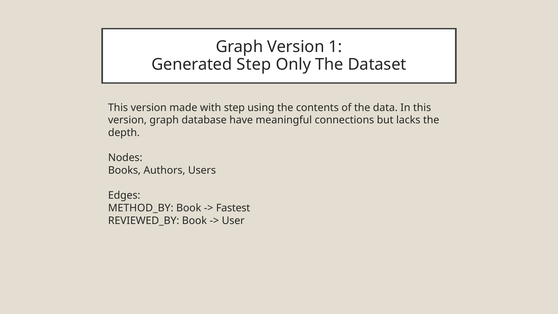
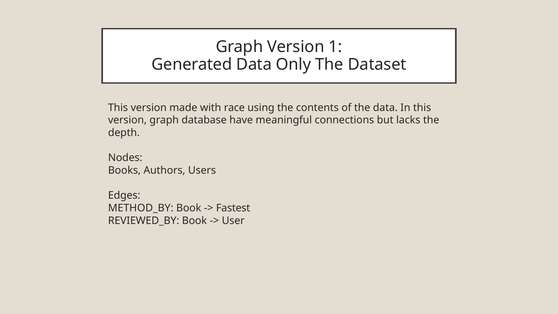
Generated Step: Step -> Data (254, 64)
with step: step -> race (234, 108)
